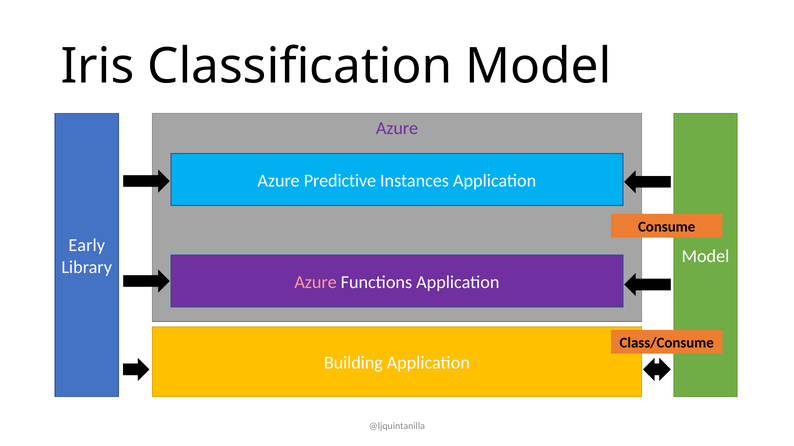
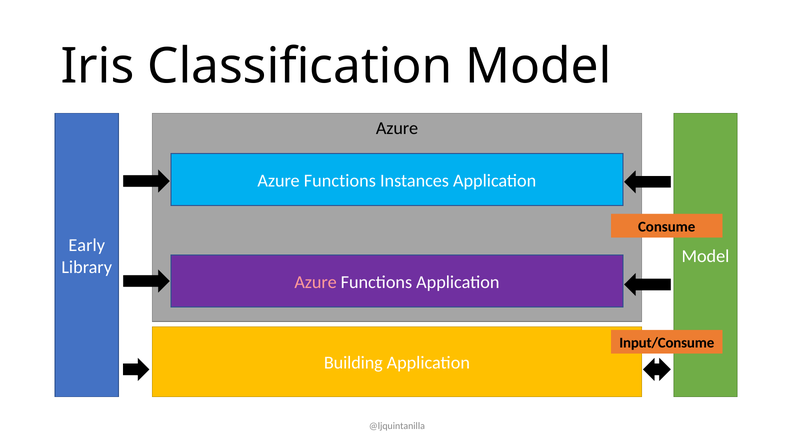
Azure colour: purple -> black (397, 129)
Predictive: Predictive -> Functions (340, 181)
Class/Consume: Class/Consume -> Input/Consume (667, 343)
